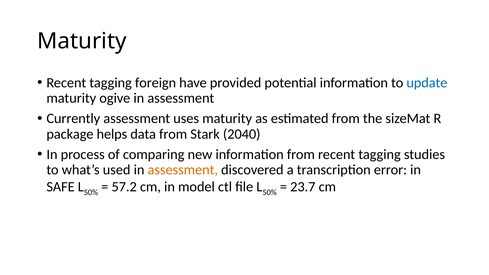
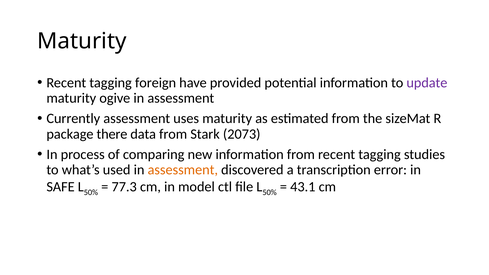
update colour: blue -> purple (427, 83)
helps: helps -> there (112, 134)
2040: 2040 -> 2073 (242, 134)
57.2: 57.2 -> 77.3 (124, 187)
23.7: 23.7 -> 43.1 (303, 187)
